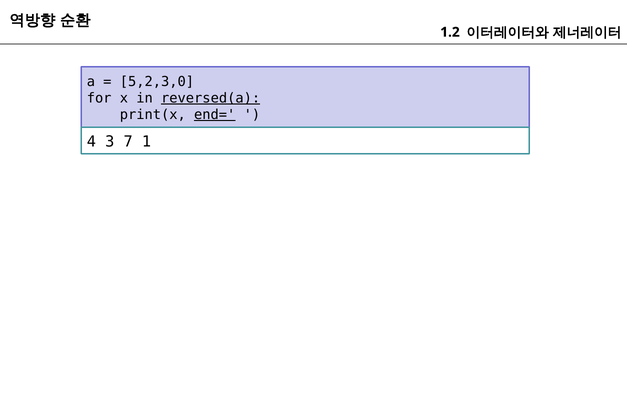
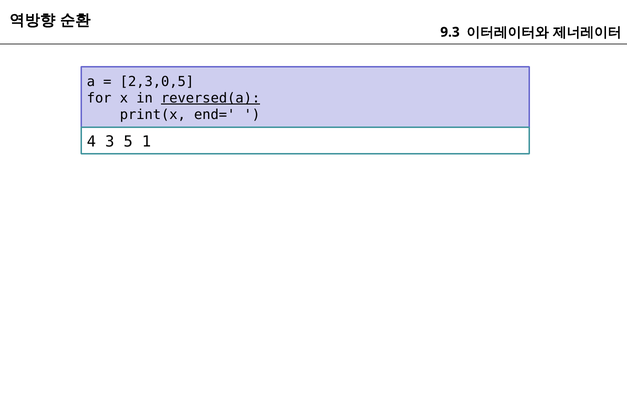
1.2: 1.2 -> 9.3 (450, 32)
5,2,3,0: 5,2,3,0 -> 2,3,0,5 (157, 82)
end= underline: present -> none (215, 115)
7: 7 -> 5 (128, 142)
